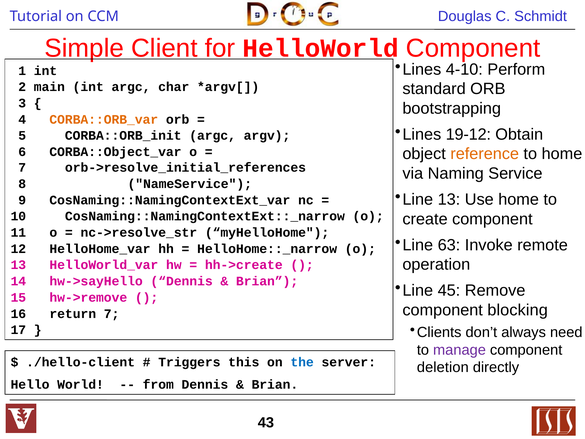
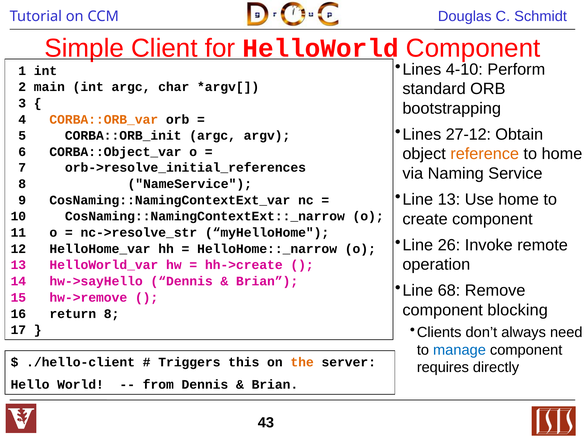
19-12: 19-12 -> 27-12 (468, 134)
63: 63 -> 26 (449, 245)
45: 45 -> 68 (449, 290)
return 7: 7 -> 8 (112, 314)
manage colour: purple -> blue (459, 350)
the colour: blue -> orange (302, 362)
deletion: deletion -> requires (443, 367)
